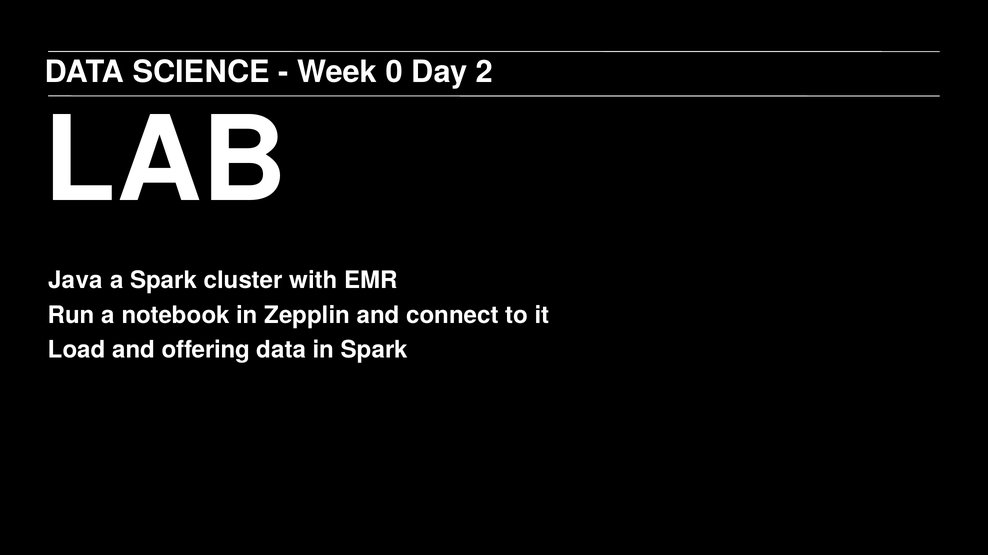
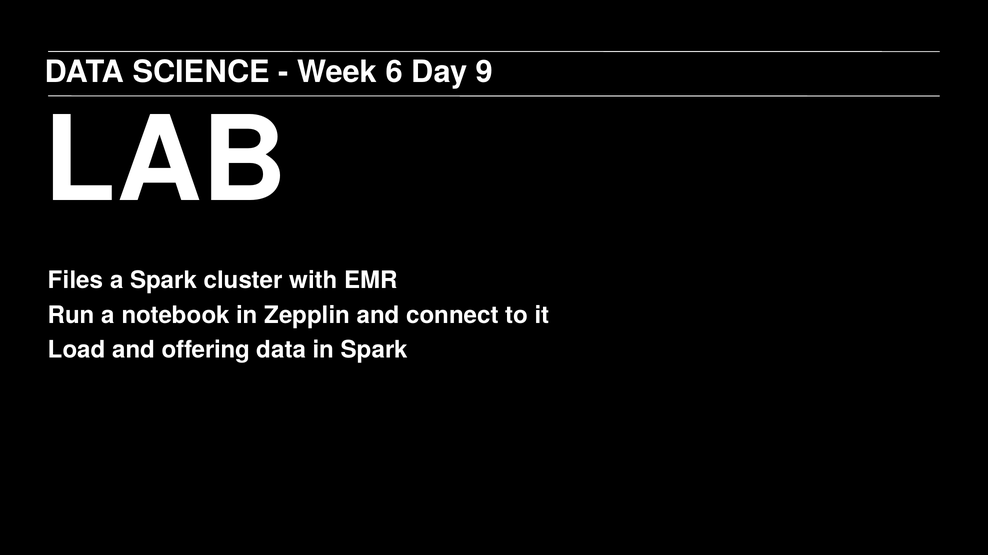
0: 0 -> 6 (394, 72)
2: 2 -> 9 (485, 72)
Java: Java -> Files (76, 280)
